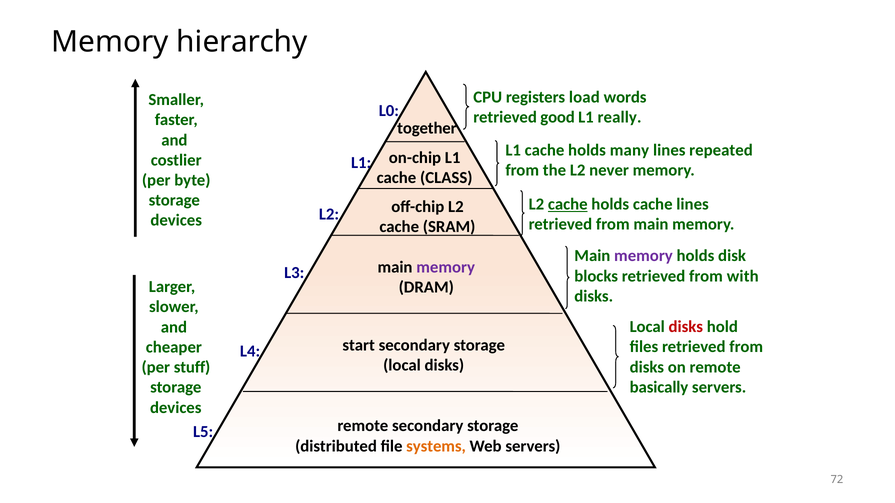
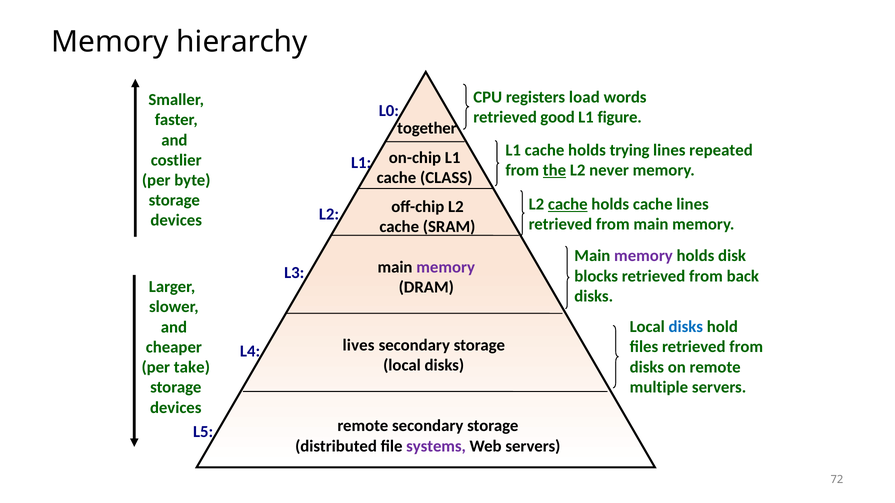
really: really -> figure (620, 118)
many: many -> trying (630, 150)
the underline: none -> present (554, 170)
with: with -> back (743, 276)
disks colour: red -> blue (686, 327)
start: start -> lives (359, 345)
stuff: stuff -> take (192, 368)
basically: basically -> multiple (659, 387)
systems colour: orange -> purple (436, 446)
